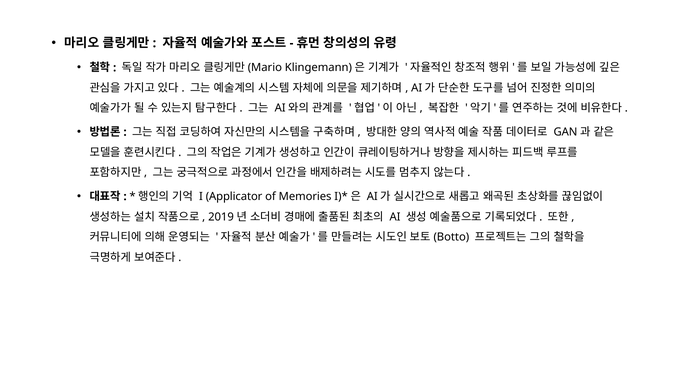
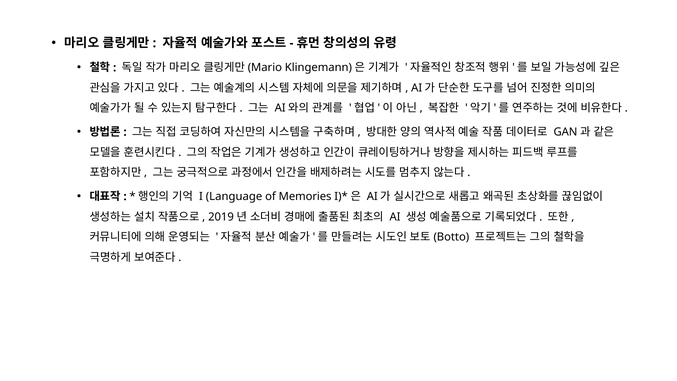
Applicator: Applicator -> Language (234, 196)
